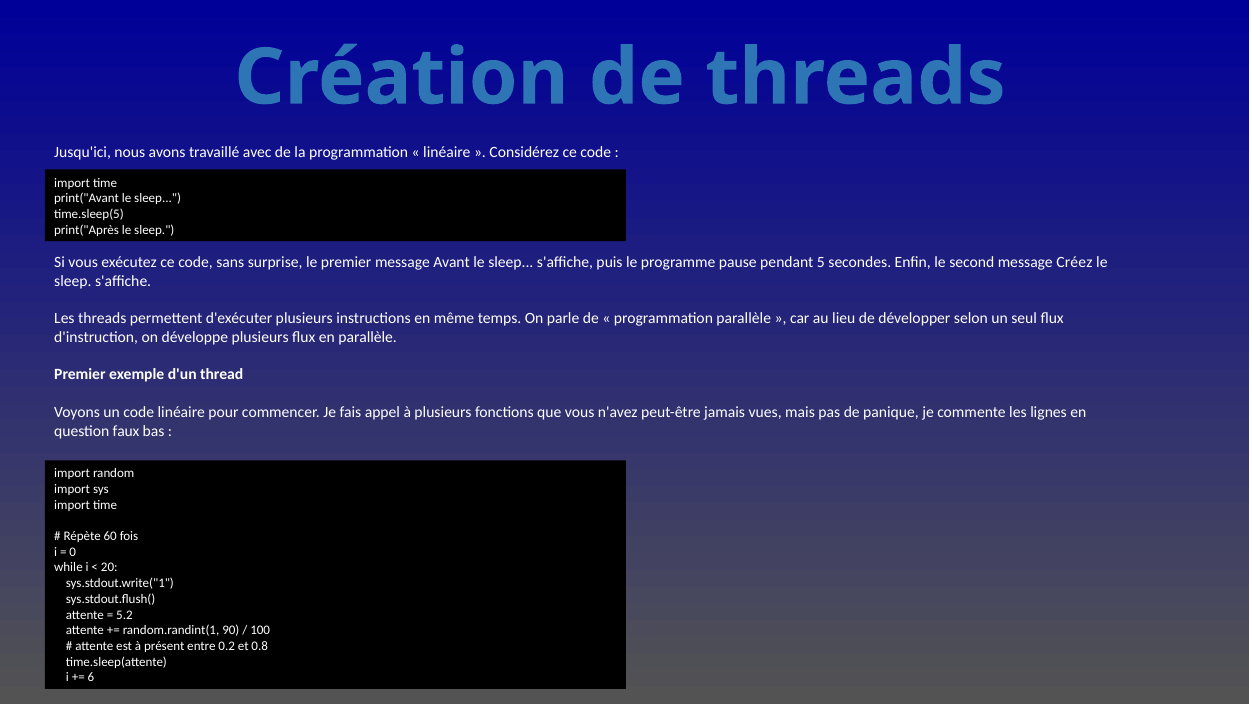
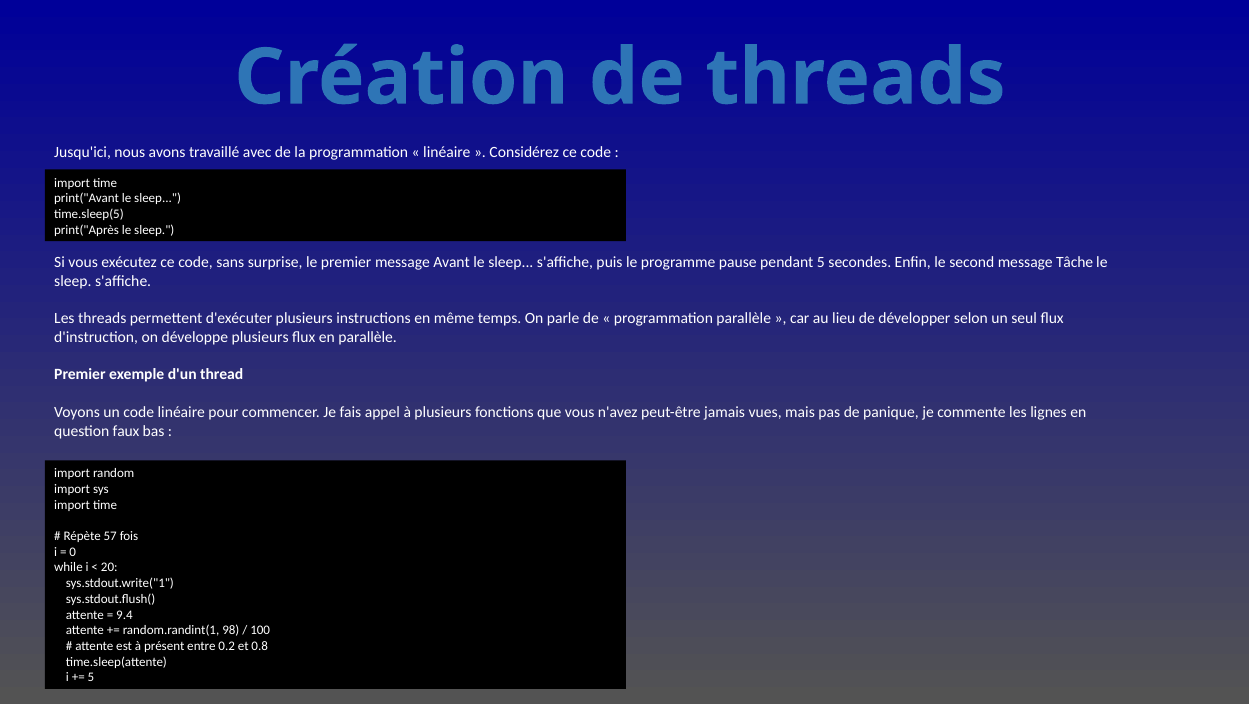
Créez: Créez -> Tâche (1075, 262)
60: 60 -> 57 (110, 537)
5.2: 5.2 -> 9.4 (124, 615)
90: 90 -> 98 (231, 631)
6: 6 -> 5 (91, 678)
